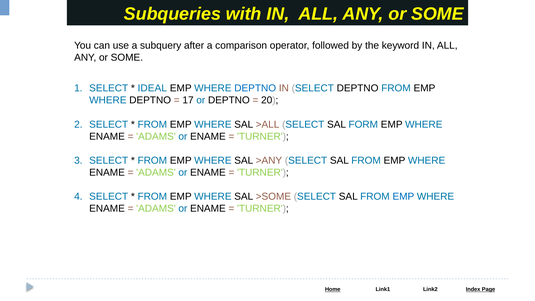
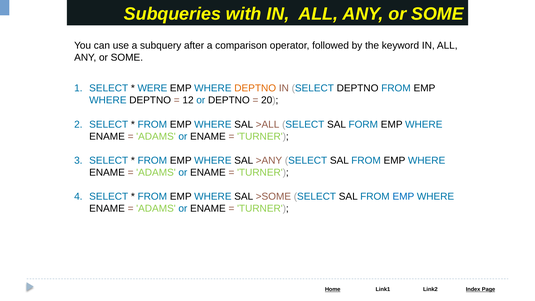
IDEAL: IDEAL -> WERE (152, 88)
DEPTNO colour: blue -> orange (255, 88)
17: 17 -> 12 (188, 100)
